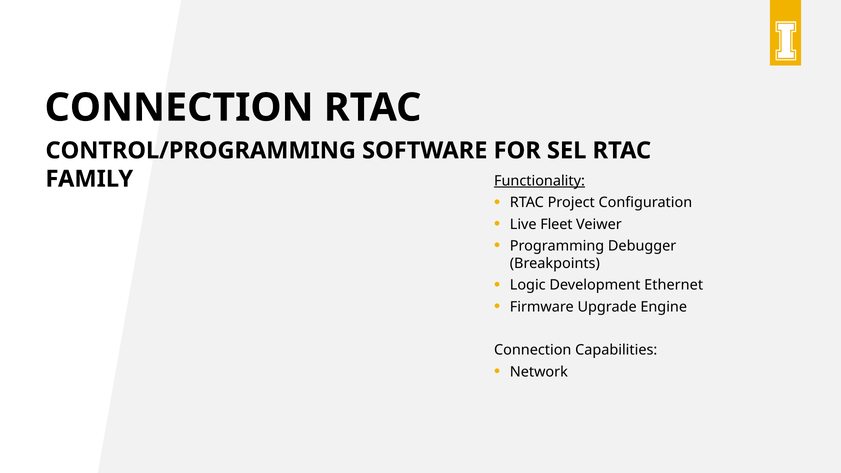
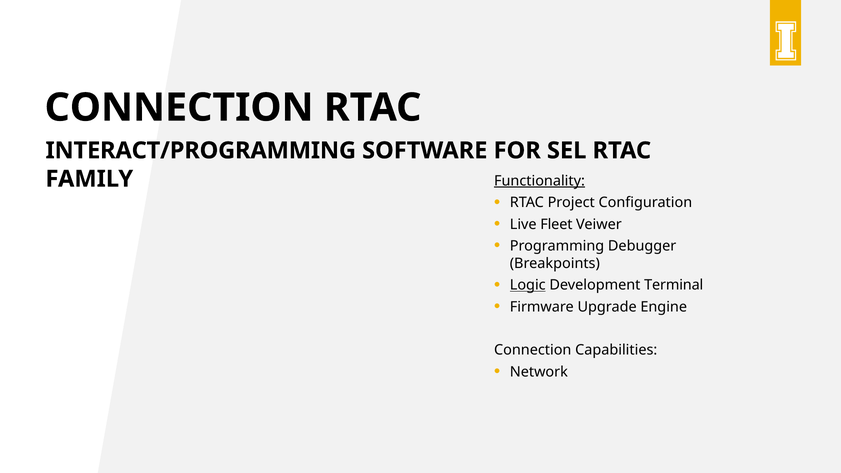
CONTROL/PROGRAMMING: CONTROL/PROGRAMMING -> INTERACT/PROGRAMMING (201, 151)
Logic underline: none -> present (528, 285)
Ethernet: Ethernet -> Terminal (674, 285)
